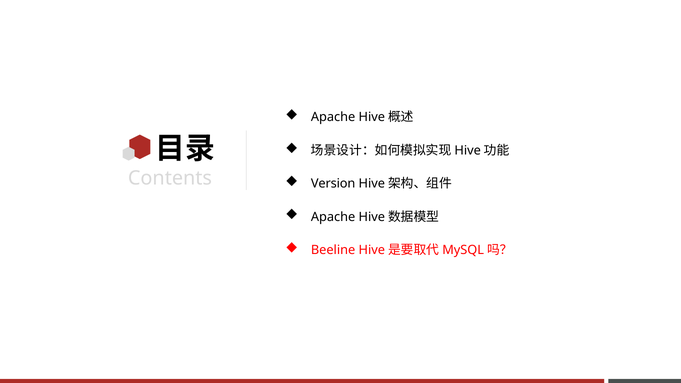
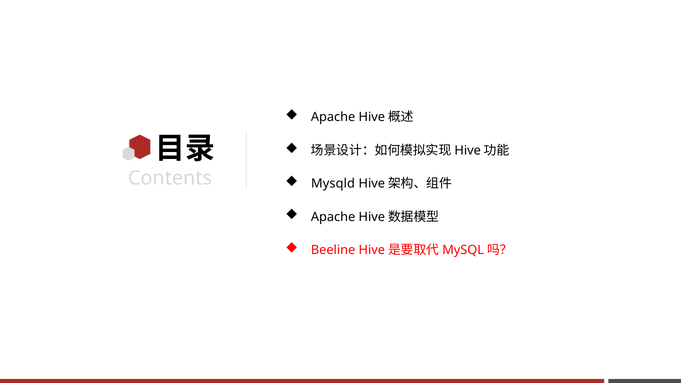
Version: Version -> Mysqld (333, 184)
